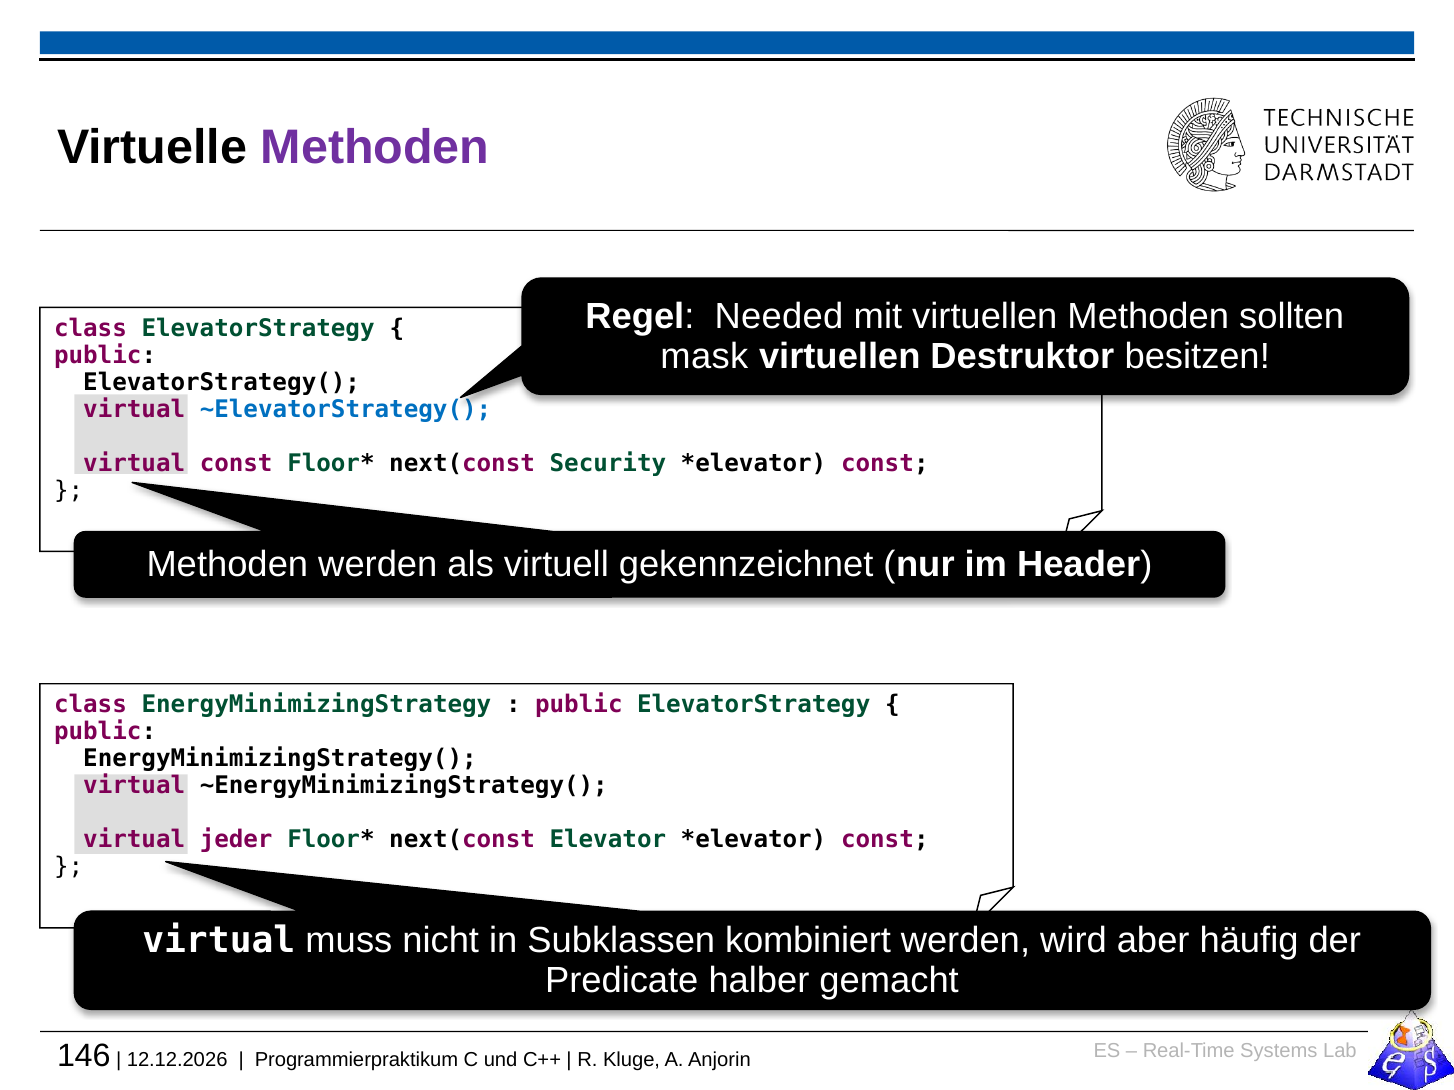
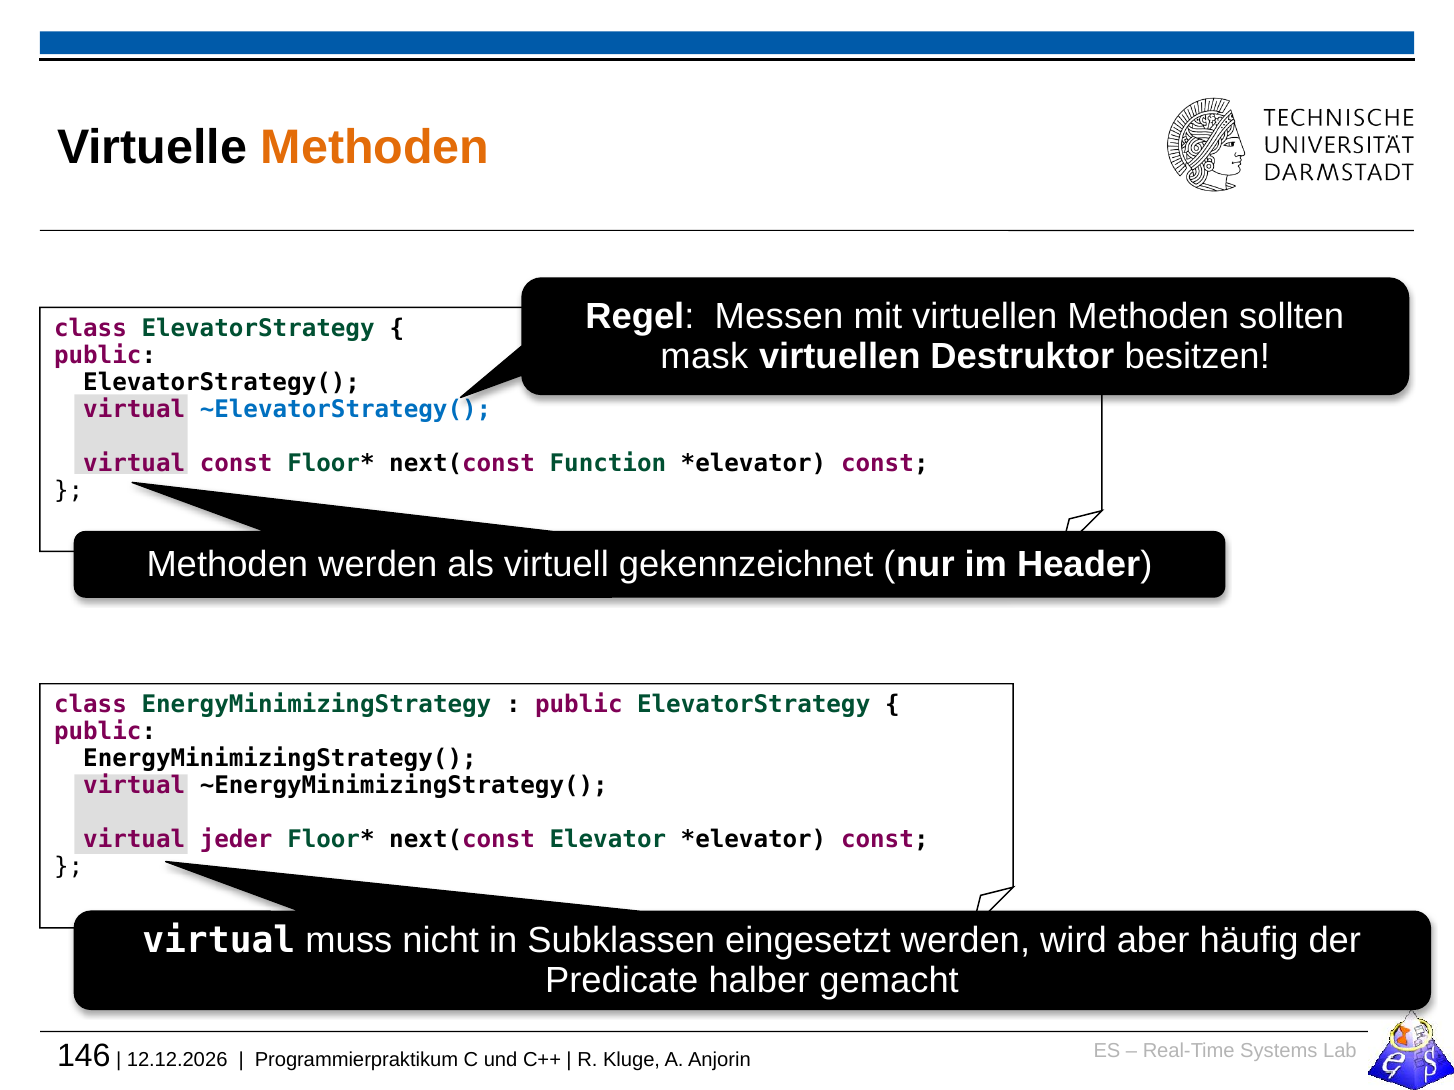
Methoden colour: purple -> orange (375, 148)
Needed: Needed -> Messen (779, 316)
Security: Security -> Function (608, 463)
kombiniert: kombiniert -> eingesetzt (808, 941)
